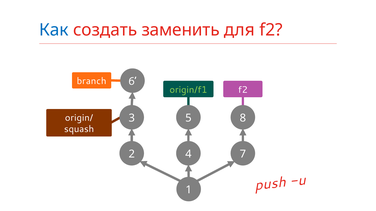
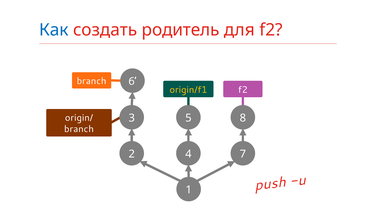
заменить: заменить -> родитель (181, 30)
origin/f1 colour: light green -> yellow (188, 90)
squash: squash -> branch (79, 129)
